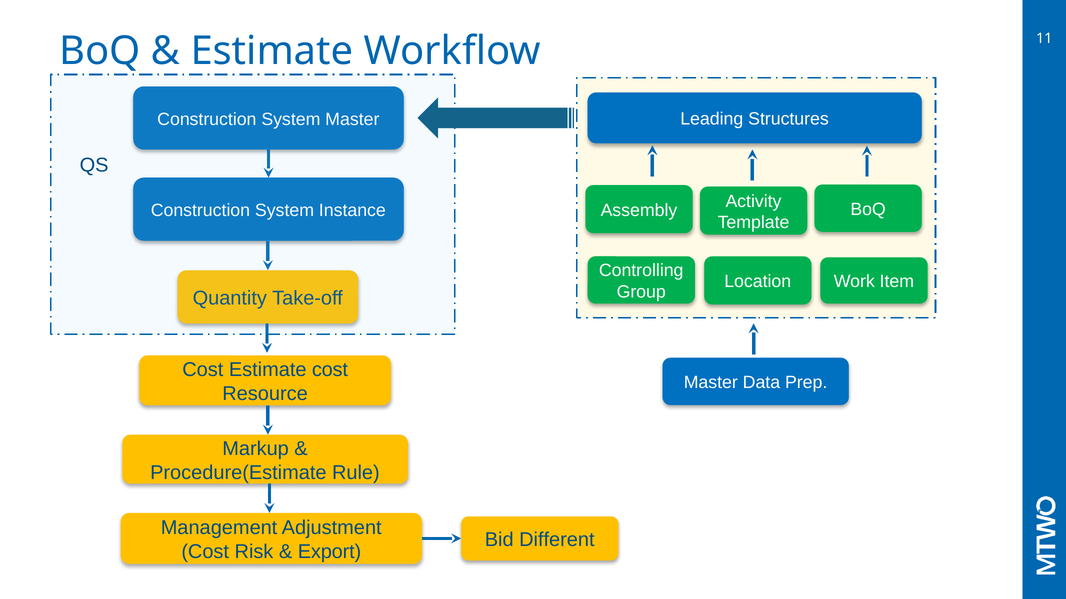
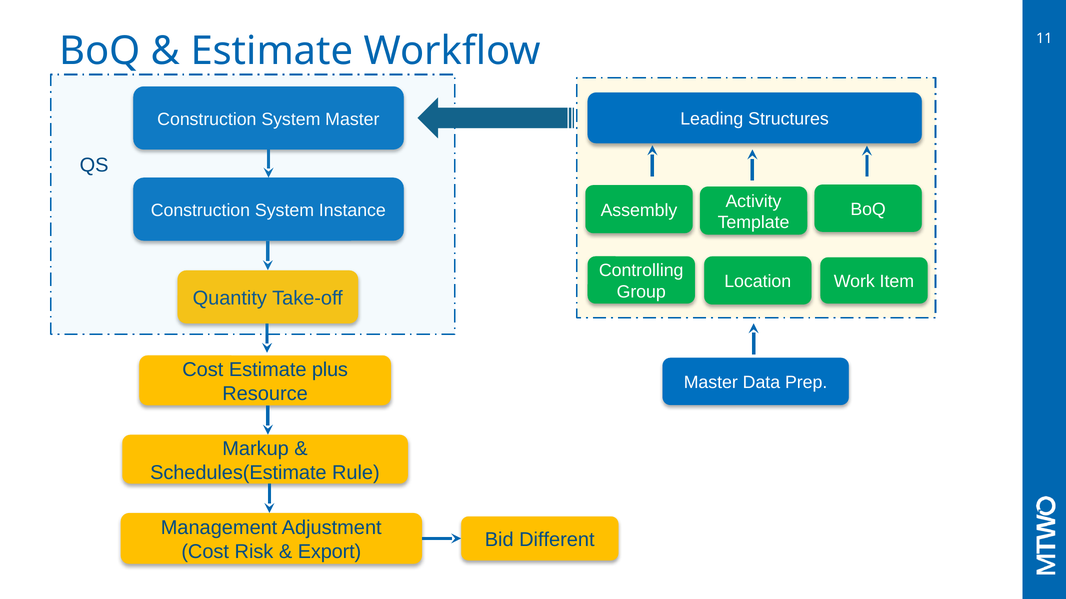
Estimate cost: cost -> plus (330, 370)
Procedure(Estimate: Procedure(Estimate -> Schedules(Estimate (238, 473)
